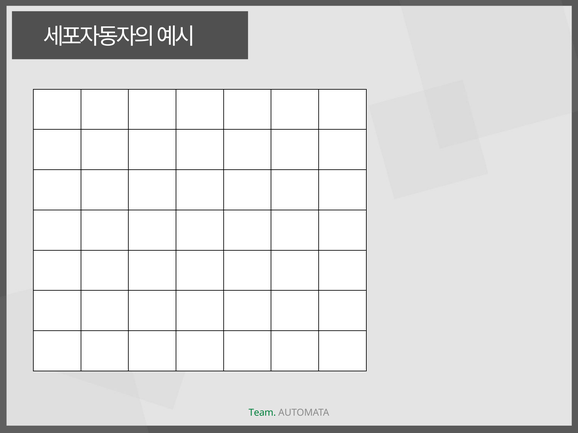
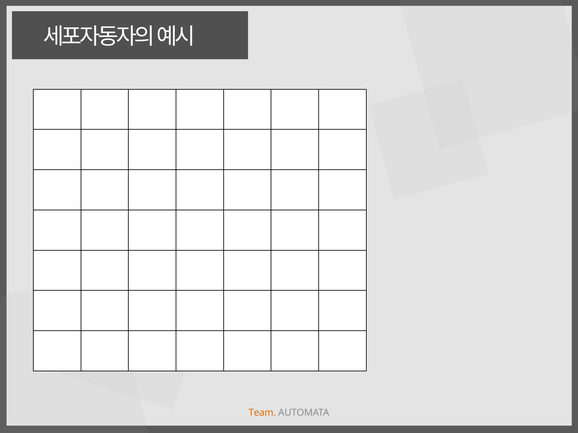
Team colour: green -> orange (262, 413)
